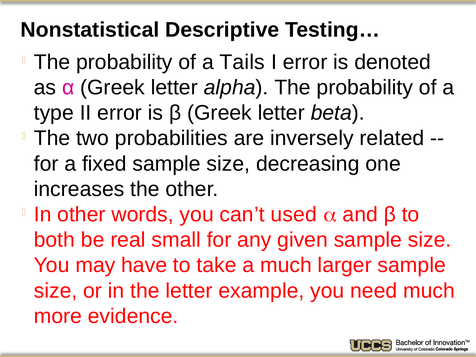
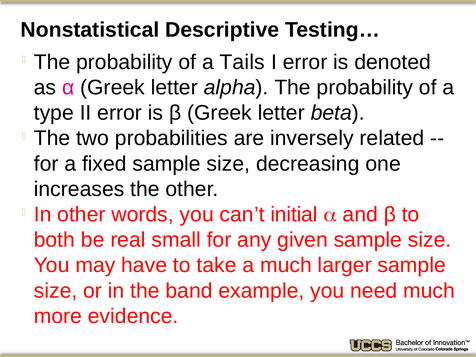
used: used -> initial (294, 215)
the letter: letter -> band (189, 291)
